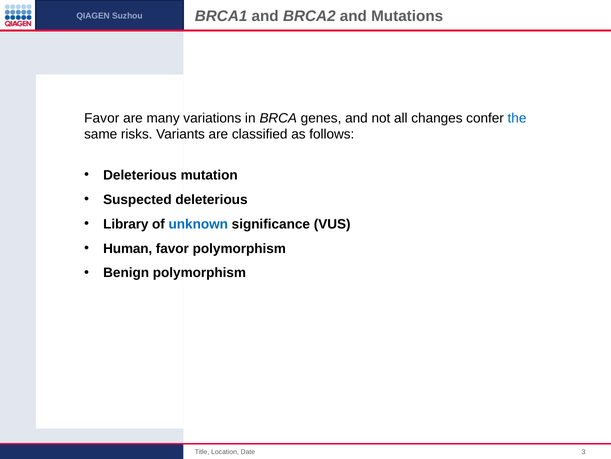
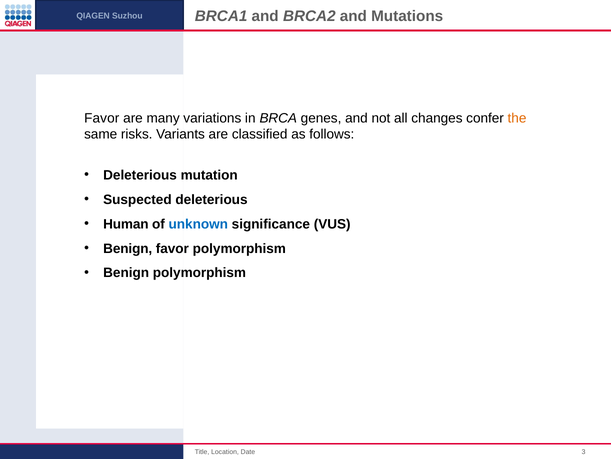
the colour: blue -> orange (517, 118)
Library: Library -> Human (126, 224)
Human: Human -> Benign (128, 248)
